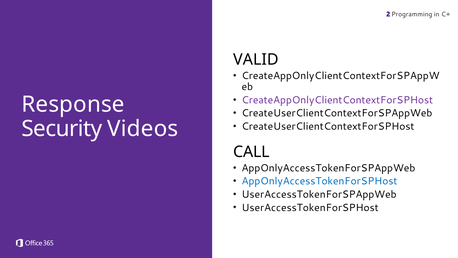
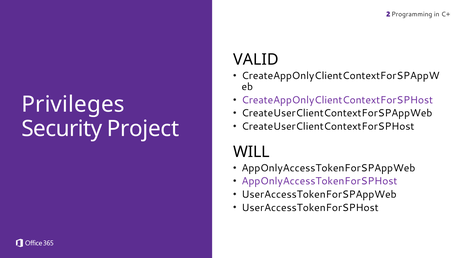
Response: Response -> Privileges (73, 104)
Videos: Videos -> Project (143, 129)
CALL: CALL -> WILL (251, 152)
AppOnlyAccessTokenForSPHost colour: blue -> purple (319, 181)
